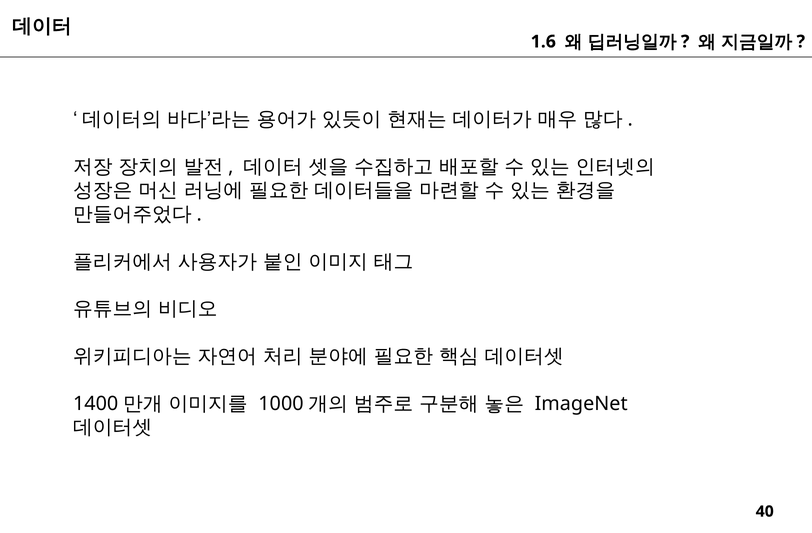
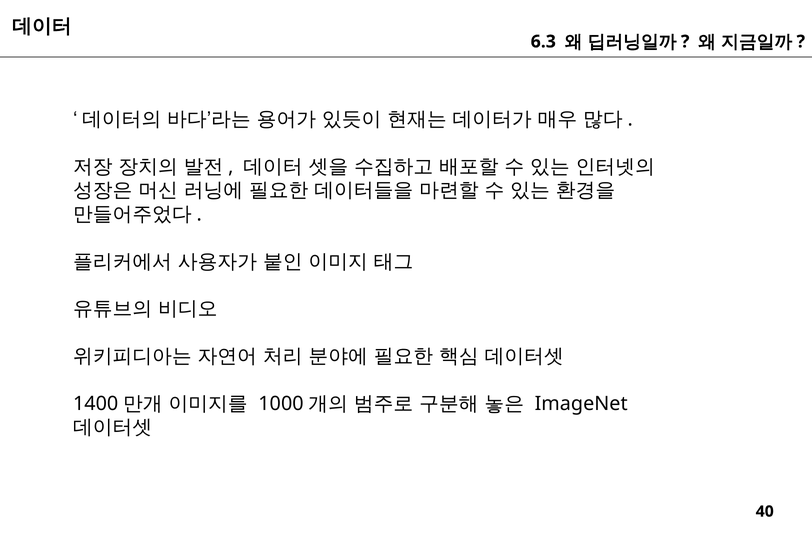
1.6: 1.6 -> 6.3 (543, 42)
